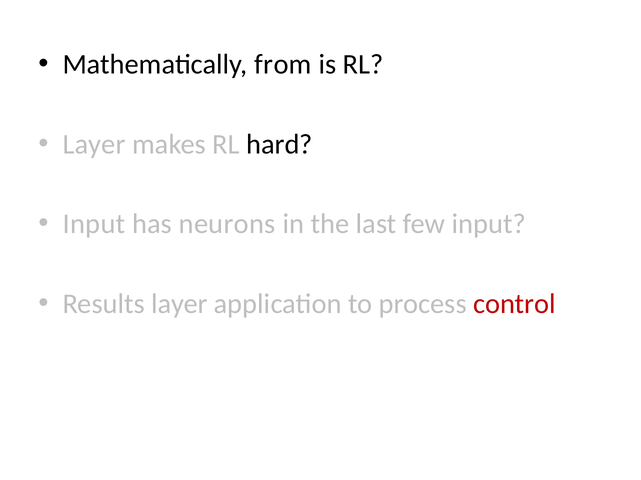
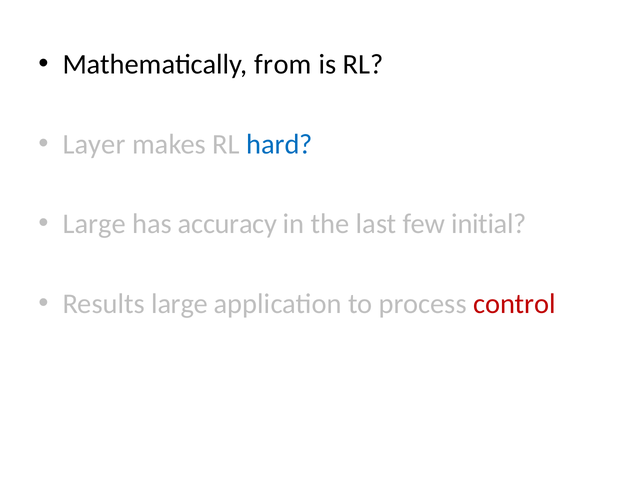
hard colour: black -> blue (279, 145)
Input: Input -> Large (94, 224)
neurons: neurons -> accuracy (227, 224)
few input: input -> initial (489, 224)
Results layer: layer -> large (180, 304)
